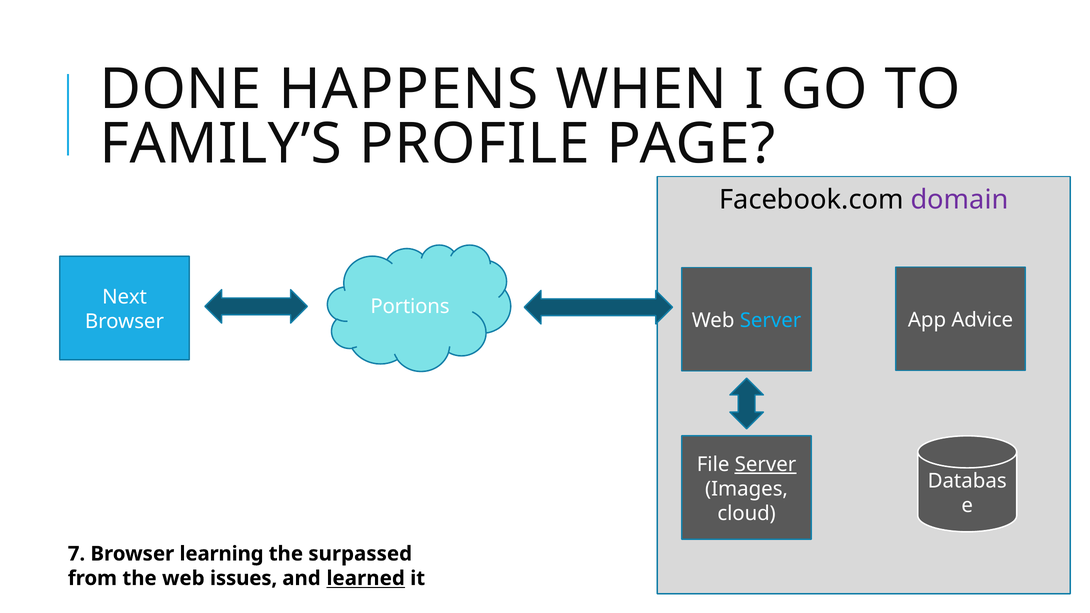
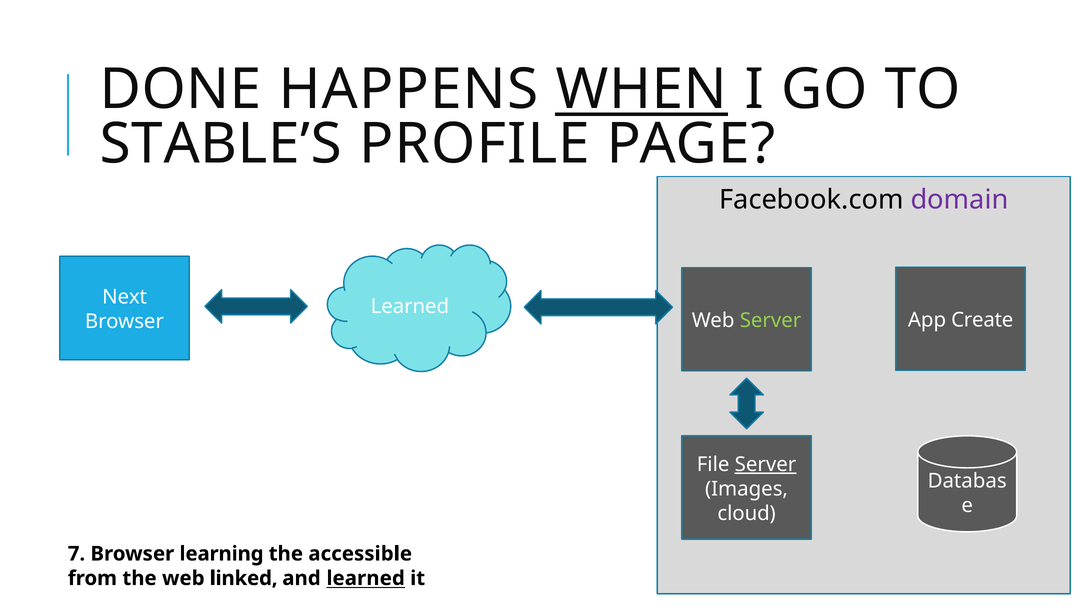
WHEN underline: none -> present (641, 90)
FAMILY’S: FAMILY’S -> STABLE’S (221, 144)
Portions: Portions -> Learned (410, 306)
Server colour: light blue -> light green (771, 321)
Advice: Advice -> Create (982, 320)
surpassed: surpassed -> accessible (360, 554)
issues: issues -> linked (244, 578)
